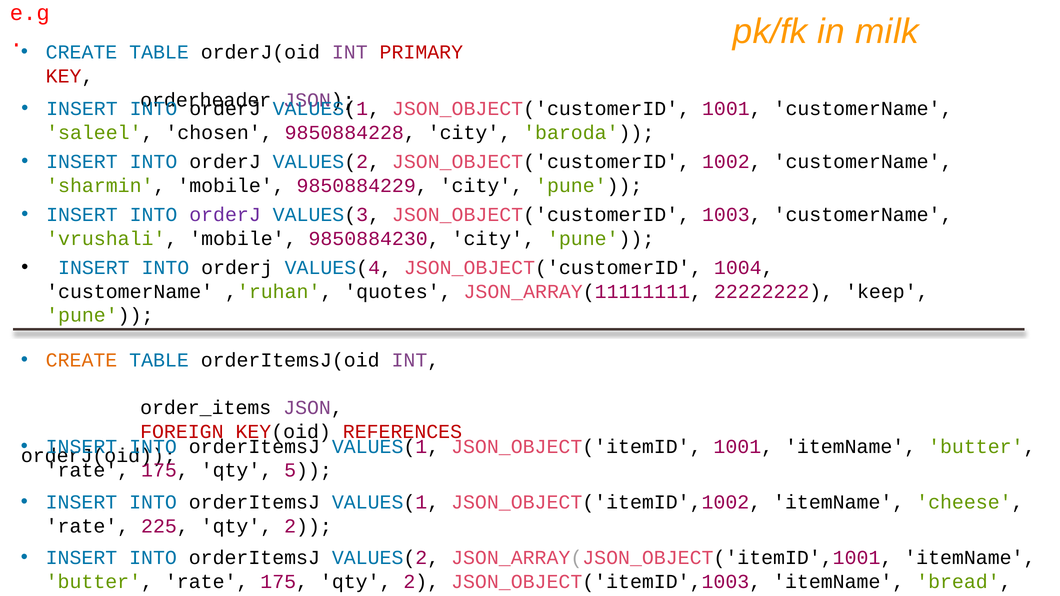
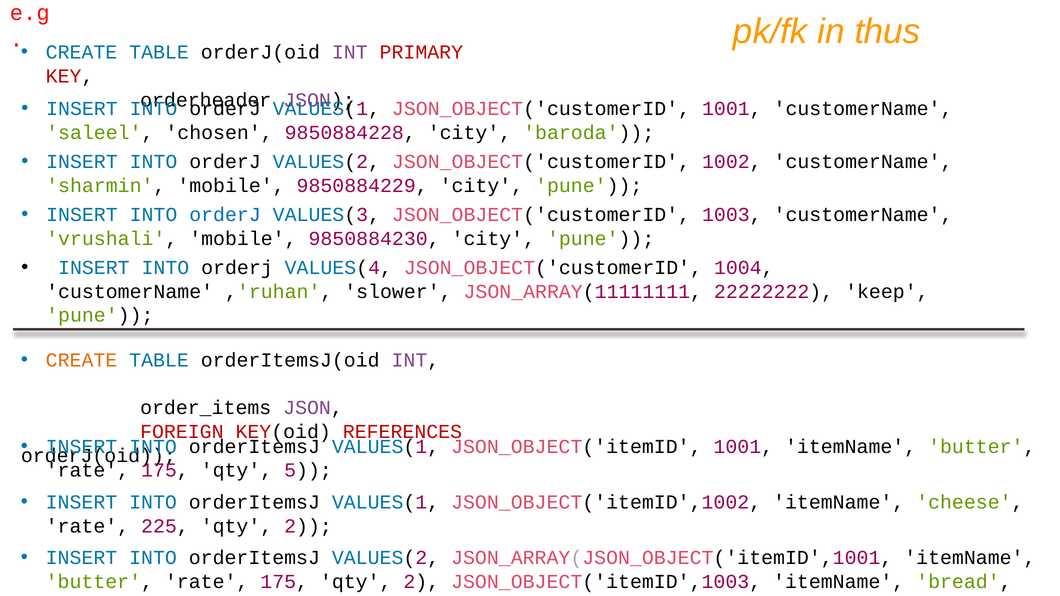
milk: milk -> thus (887, 32)
orderJ colour: purple -> blue (225, 215)
quotes: quotes -> slower (398, 292)
